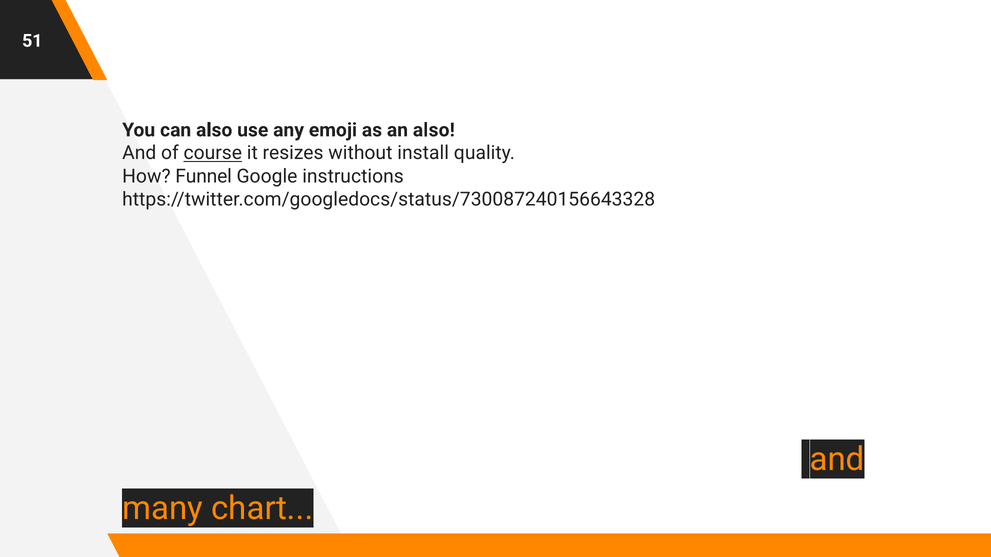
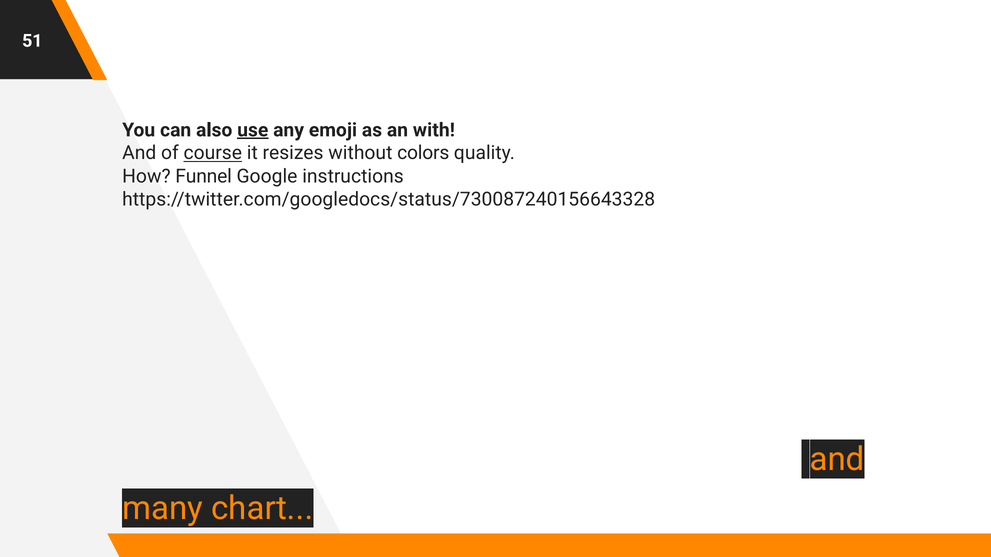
use underline: none -> present (253, 130)
an also: also -> with (434, 130)
install: install -> colors (423, 153)
